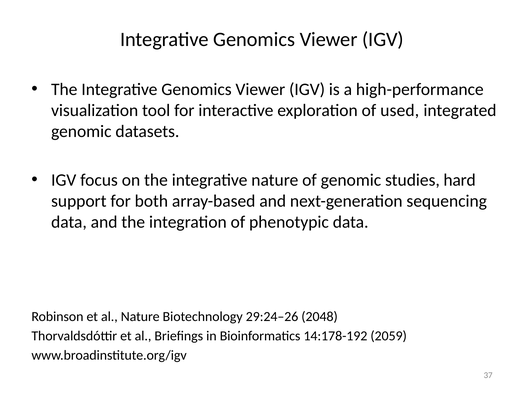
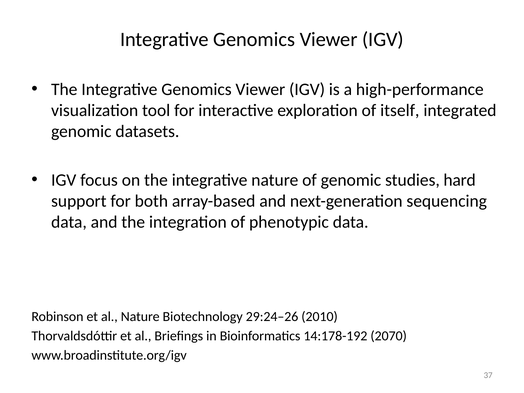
used: used -> itself (400, 110)
2048: 2048 -> 2010 (320, 317)
2059: 2059 -> 2070 (389, 336)
